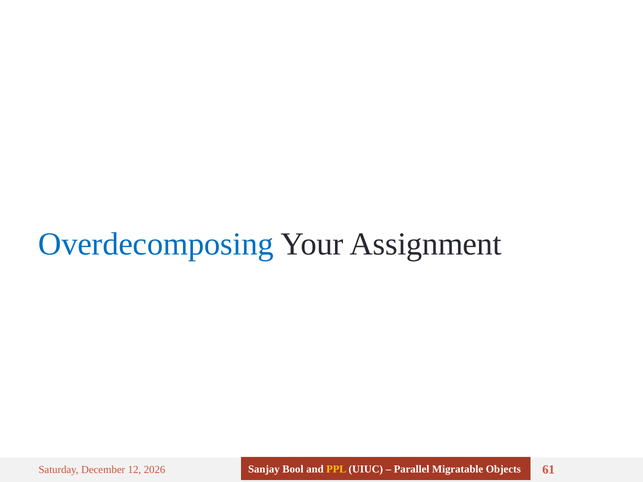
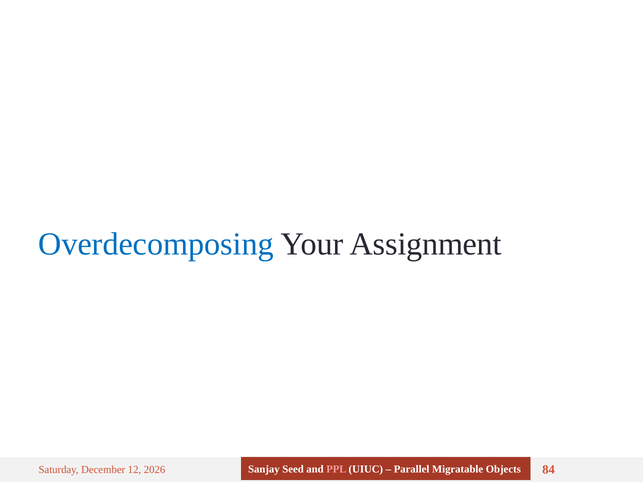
Bool: Bool -> Seed (293, 469)
PPL colour: yellow -> pink (336, 469)
61: 61 -> 84 (549, 470)
